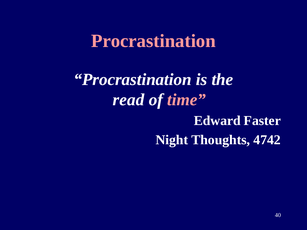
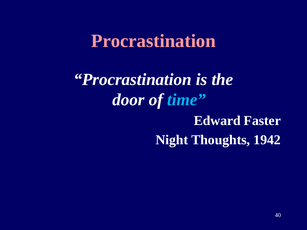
read: read -> door (129, 100)
time colour: pink -> light blue (187, 100)
4742: 4742 -> 1942 (267, 140)
